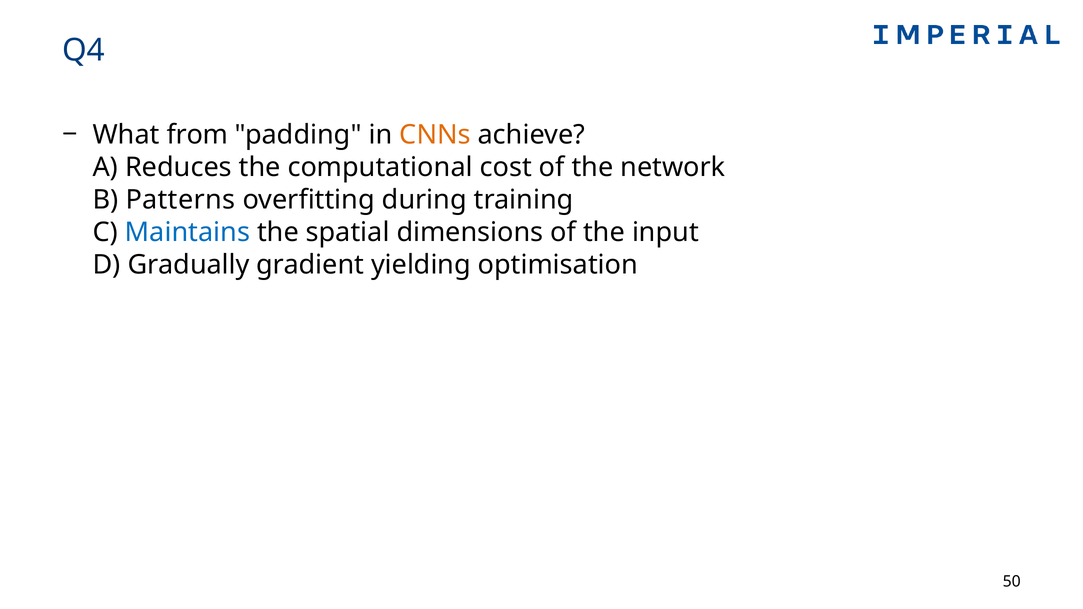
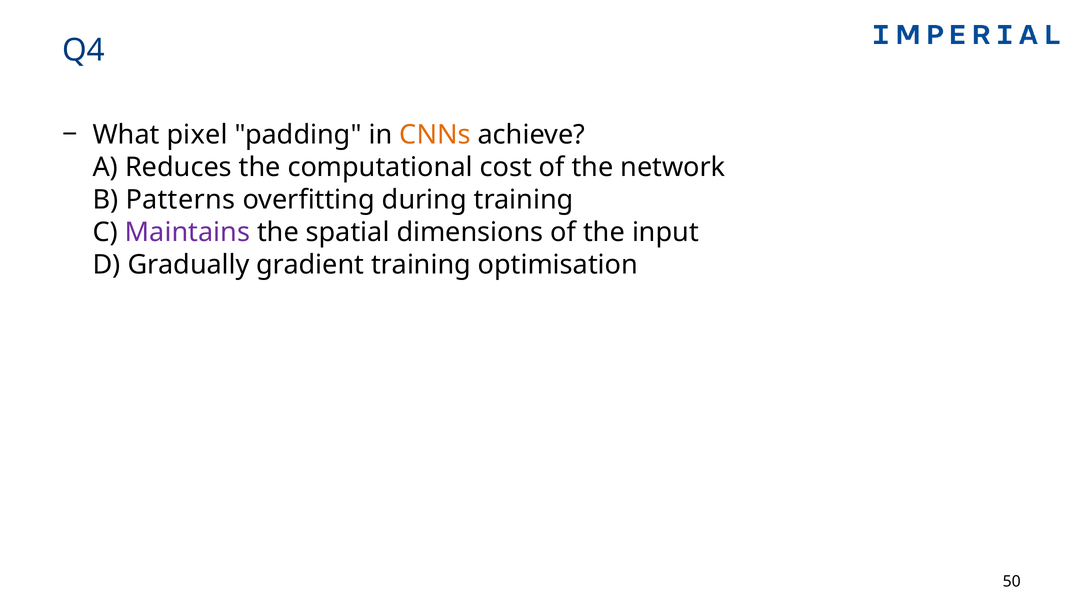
from: from -> pixel (197, 135)
Maintains colour: blue -> purple (187, 232)
gradient yielding: yielding -> training (421, 265)
